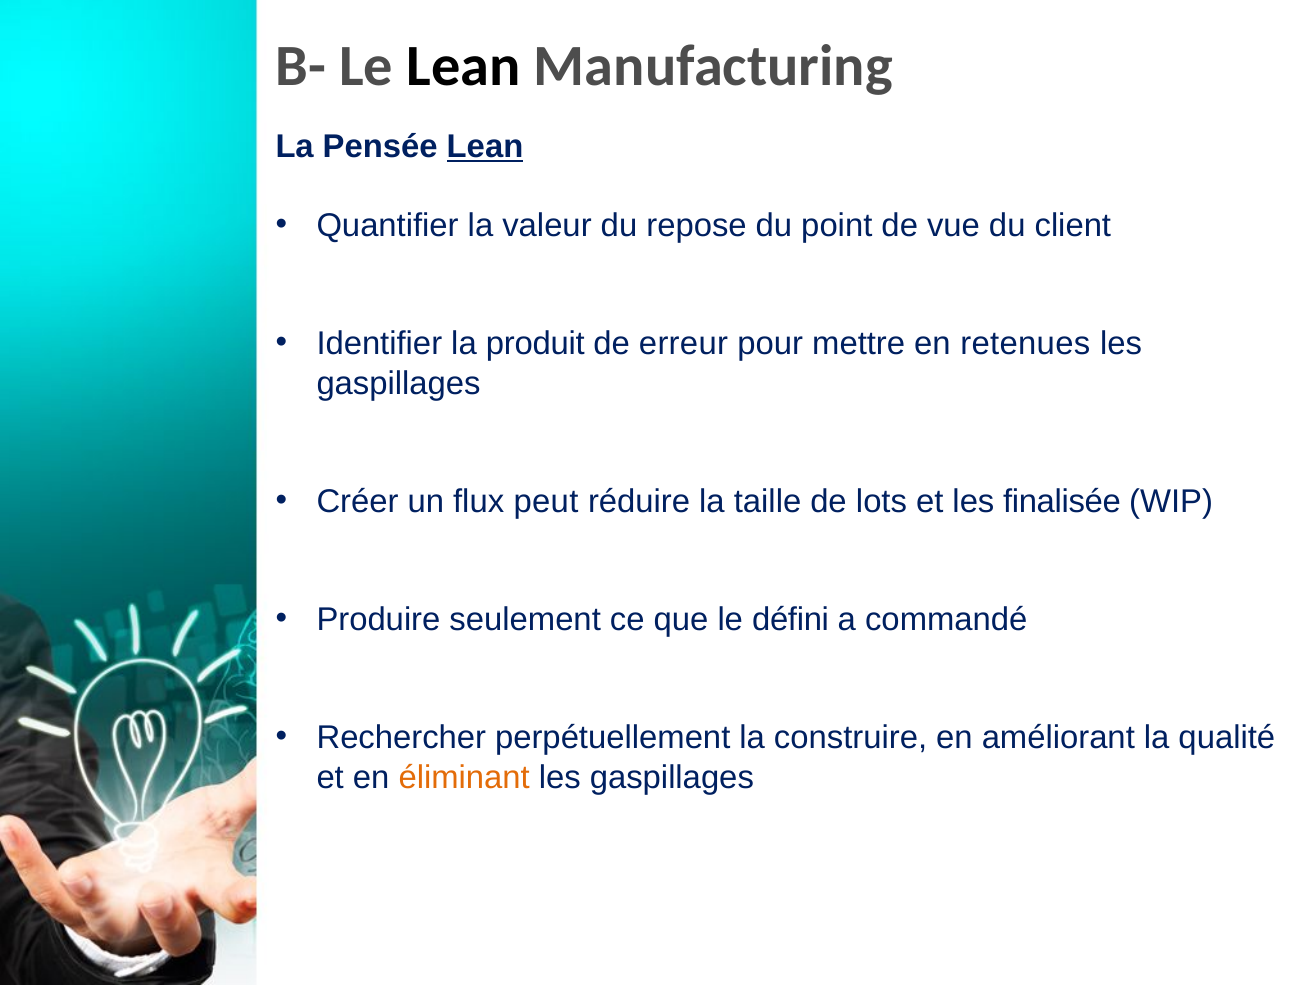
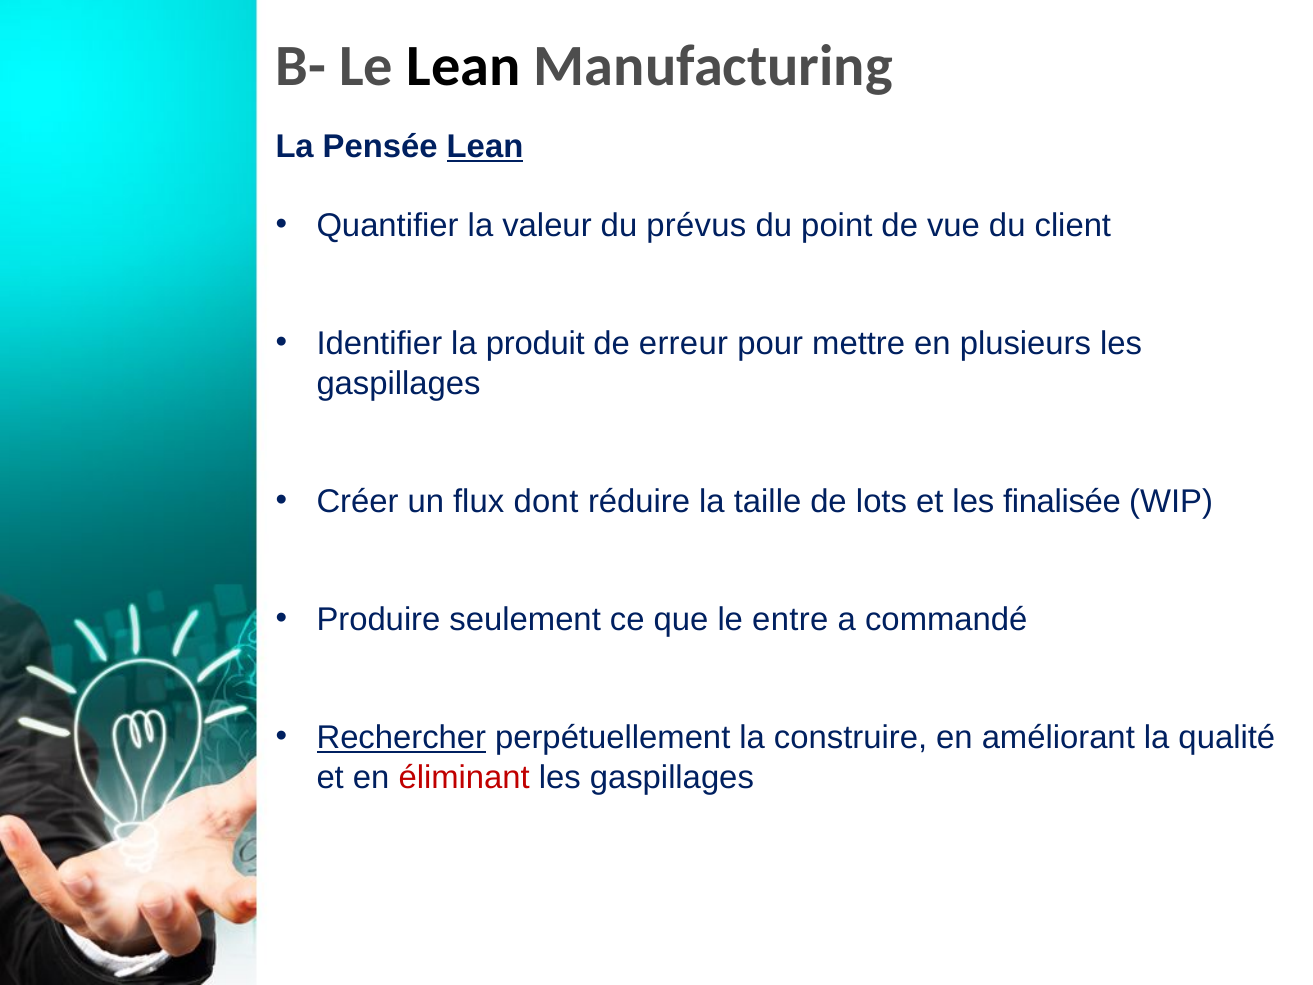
repose: repose -> prévus (696, 226)
retenues: retenues -> plusieurs (1025, 344)
peut: peut -> dont (546, 501)
défini: défini -> entre (790, 620)
Rechercher underline: none -> present (401, 738)
éliminant colour: orange -> red (464, 777)
